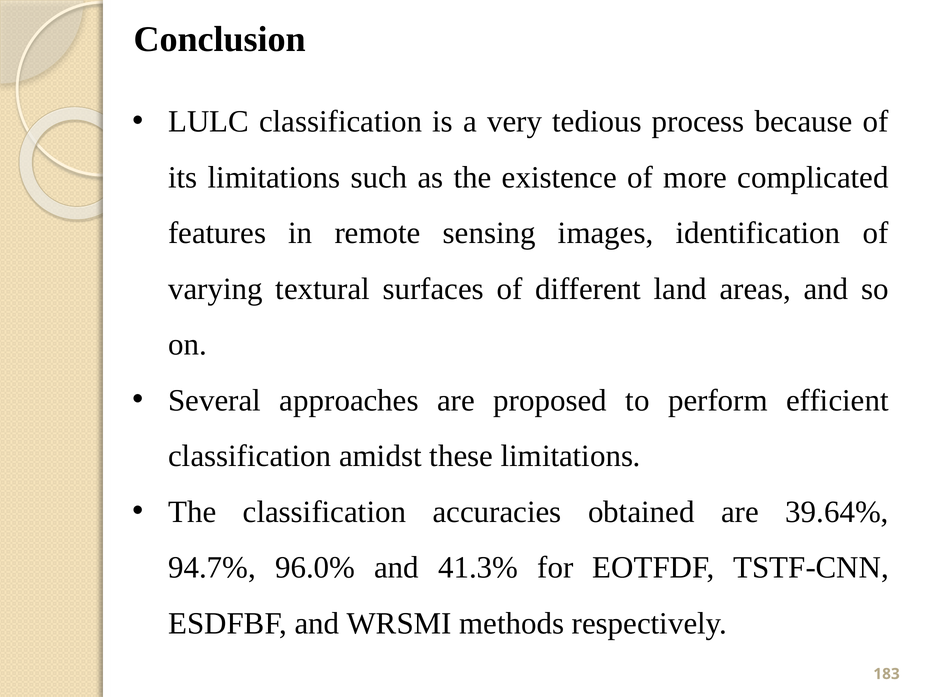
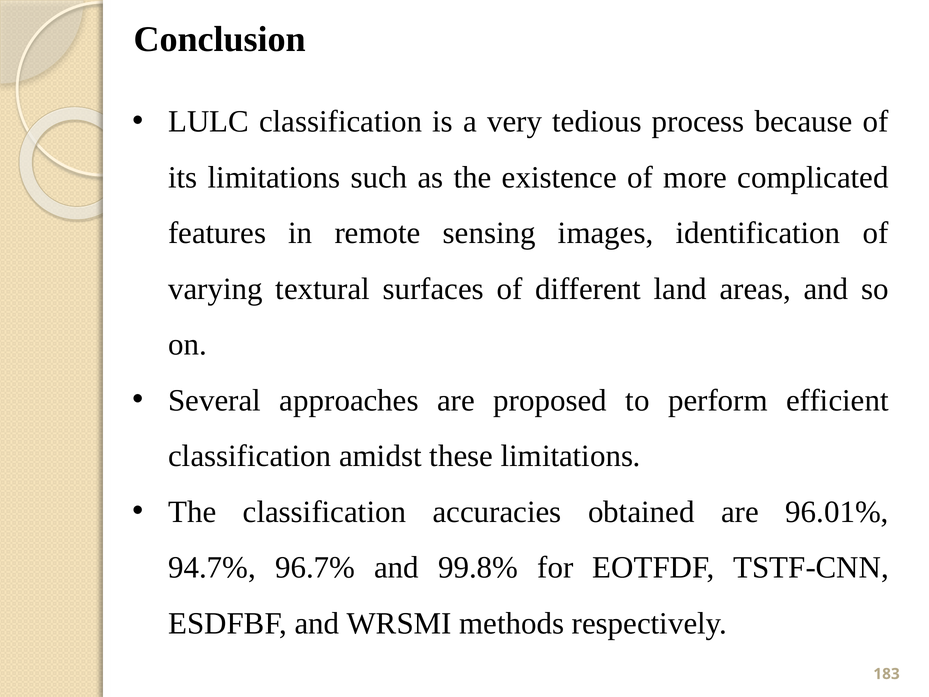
39.64%: 39.64% -> 96.01% (837, 512)
96.0%: 96.0% -> 96.7% (315, 567)
41.3%: 41.3% -> 99.8% (478, 567)
